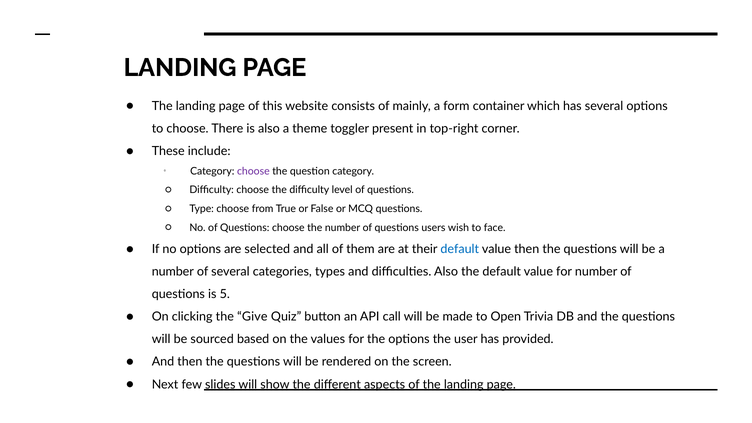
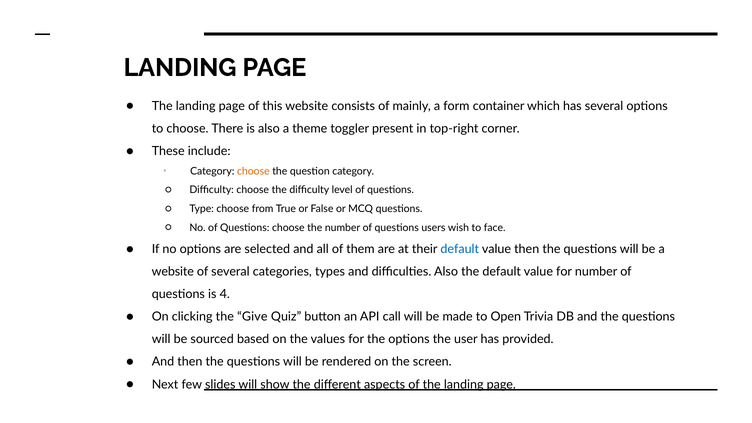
choose colour: purple -> orange (253, 171)
number: number -> website (173, 272)
5: 5 -> 4 (225, 294)
